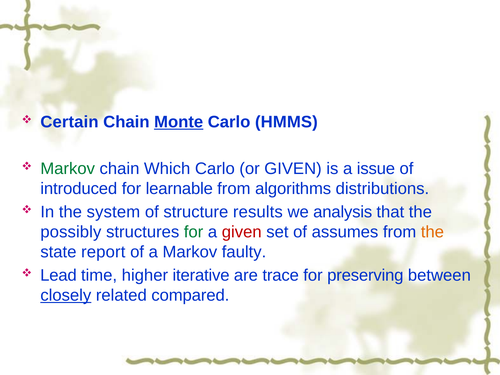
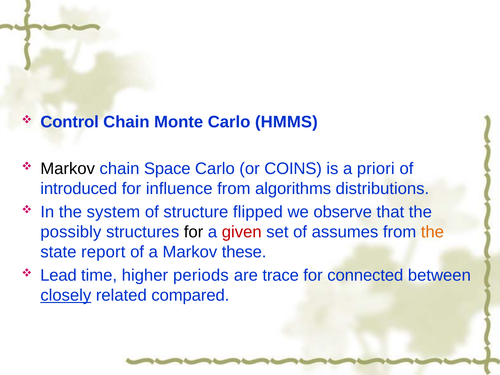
Certain: Certain -> Control (70, 122)
Monte underline: present -> none (179, 122)
Markov colour: green -> black (68, 169)
Which: Which -> Space (167, 169)
or GIVEN: GIVEN -> COINS (293, 169)
issue: issue -> priori (376, 169)
learnable: learnable -> influence (179, 189)
results: results -> flipped (258, 212)
analysis: analysis -> observe (343, 212)
for colour: green -> black (194, 232)
faulty: faulty -> these (244, 252)
iterative: iterative -> periods (201, 275)
preserving: preserving -> connected (365, 275)
